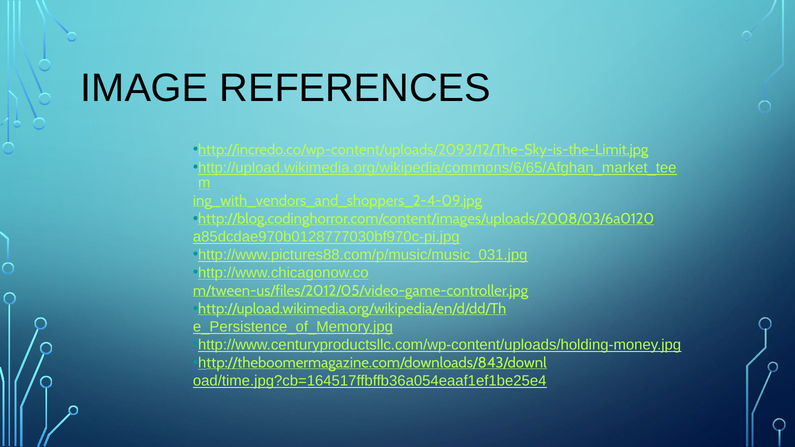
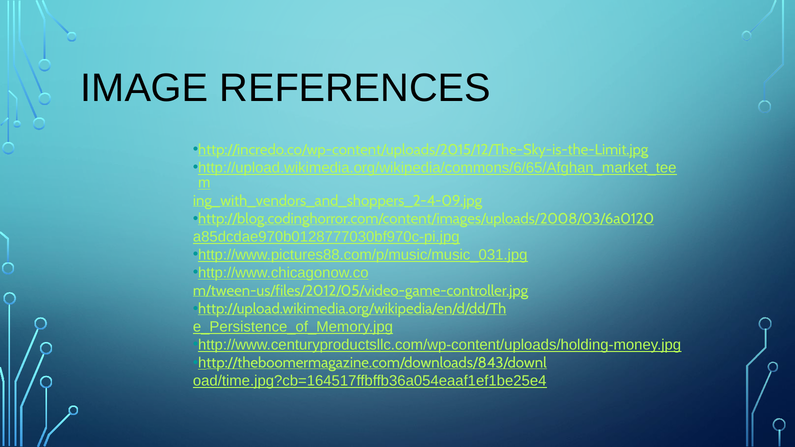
http://incredo.co/wp-content/uploads/2093/12/The-Sky-is-the-Limit.jpg: http://incredo.co/wp-content/uploads/2093/12/The-Sky-is-the-Limit.jpg -> http://incredo.co/wp-content/uploads/2015/12/The-Sky-is-the-Limit.jpg (423, 150)
